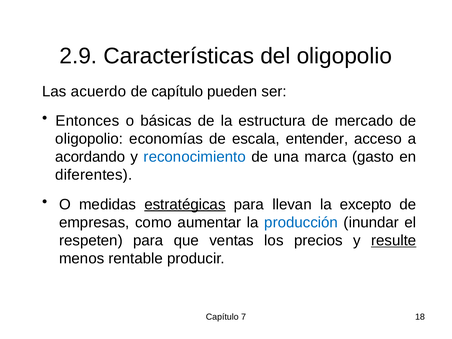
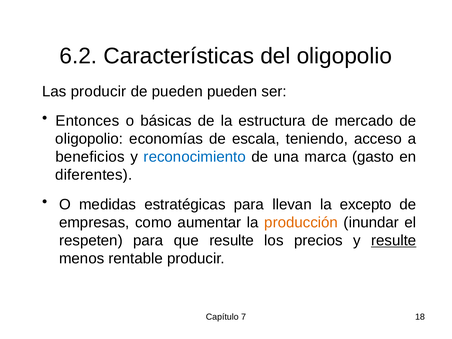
2.9: 2.9 -> 6.2 (78, 56)
Las acuerdo: acuerdo -> producir (99, 91)
de capítulo: capítulo -> pueden (177, 91)
entender: entender -> teniendo (317, 139)
acordando: acordando -> beneficios (90, 157)
estratégicas underline: present -> none (185, 204)
producción colour: blue -> orange (301, 222)
que ventas: ventas -> resulte (232, 241)
